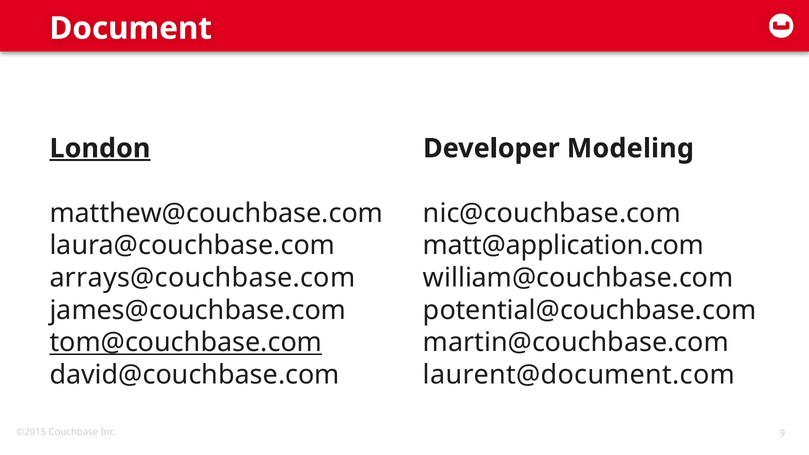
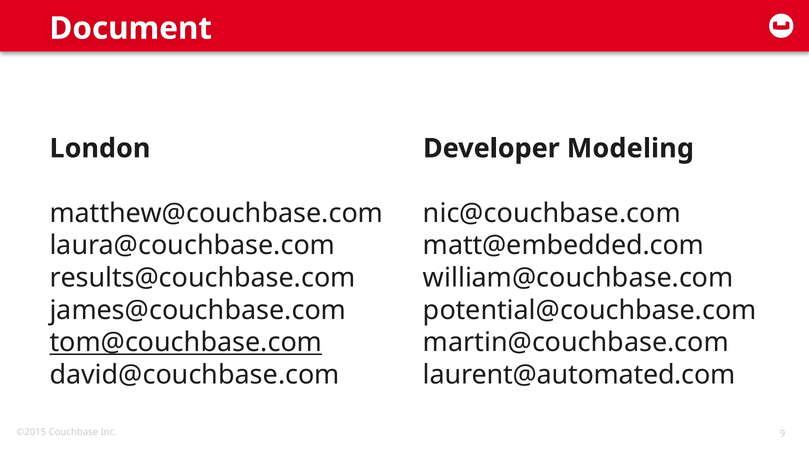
London underline: present -> none (100, 148)
matt@application.com: matt@application.com -> matt@embedded.com (564, 246)
arrays@couchbase.com: arrays@couchbase.com -> results@couchbase.com (203, 278)
laurent@document.com: laurent@document.com -> laurent@automated.com (579, 375)
